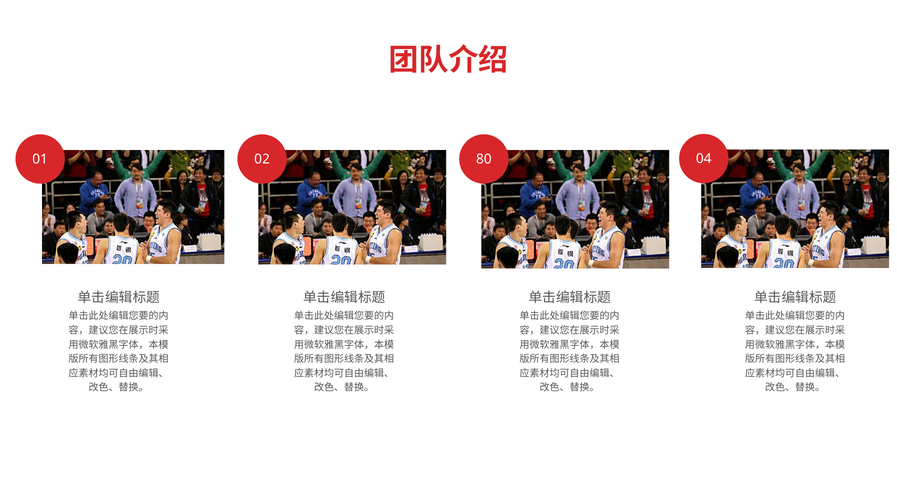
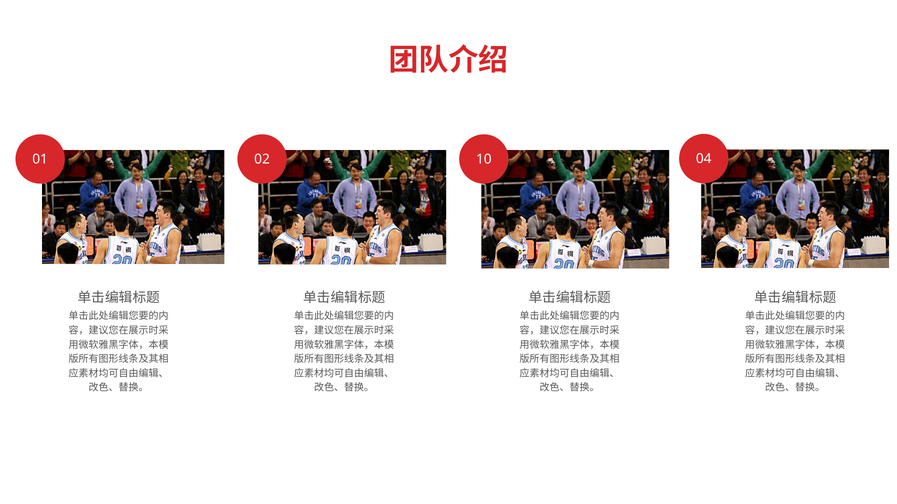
80: 80 -> 10 (484, 159)
